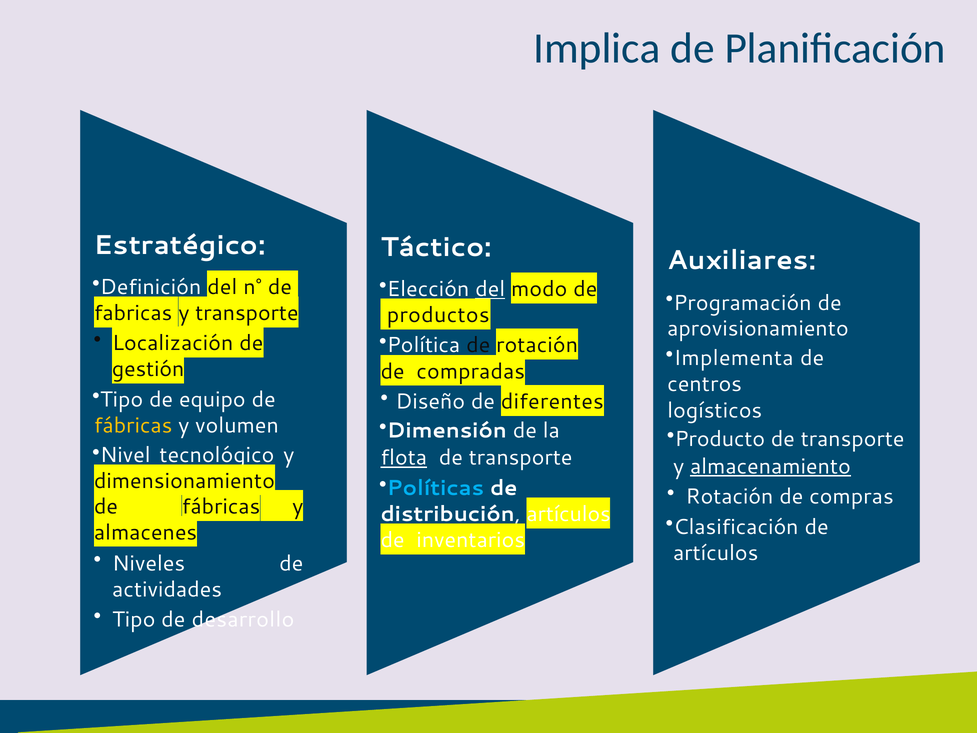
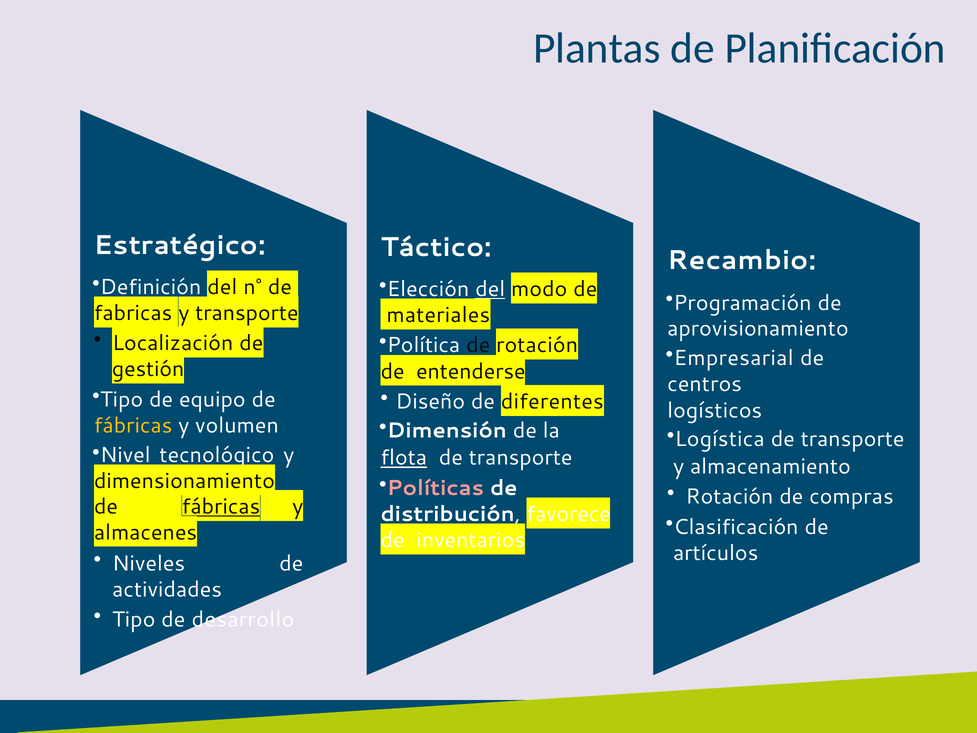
Implica: Implica -> Plantas (597, 49)
Auxiliares: Auxiliares -> Recambio (742, 260)
productos: productos -> materiales (438, 315)
Implementa: Implementa -> Empresarial (734, 358)
compradas: compradas -> entenderse (471, 371)
Producto: Producto -> Logística (720, 439)
almacenamiento underline: present -> none (770, 466)
Políticas colour: light blue -> pink (435, 488)
fábricas underline: none -> present (221, 506)
artículos: artículos -> favorece (569, 514)
